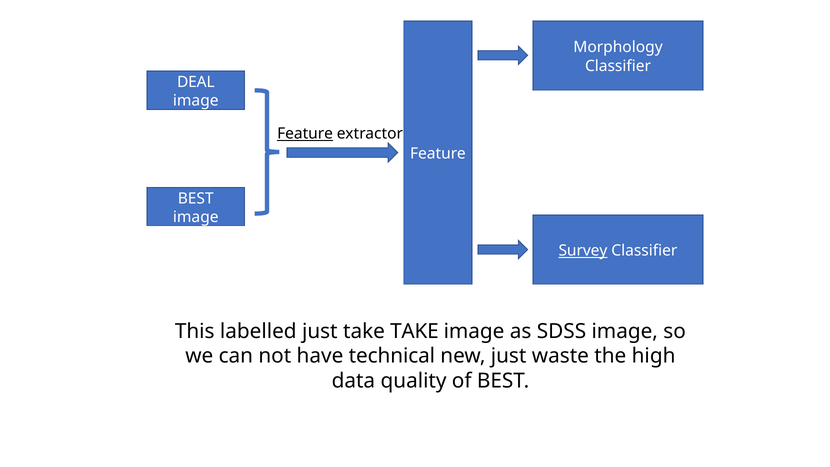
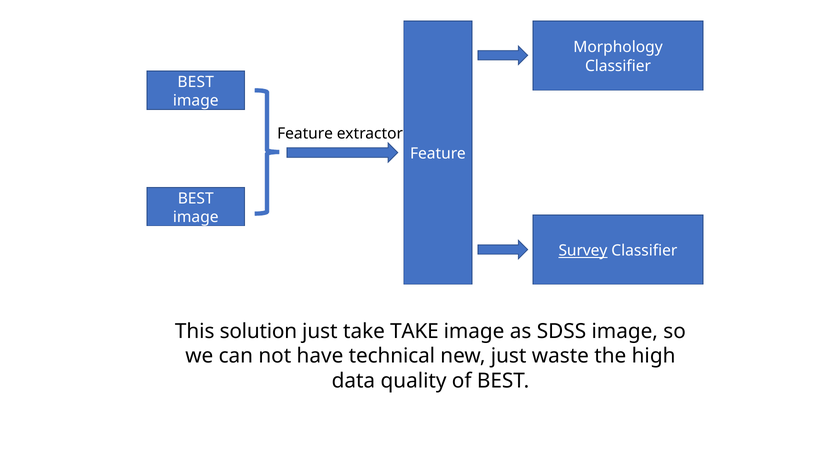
DEAL: DEAL -> BEST (196, 82)
Feature underline: present -> none (305, 134)
labelled: labelled -> solution (258, 331)
